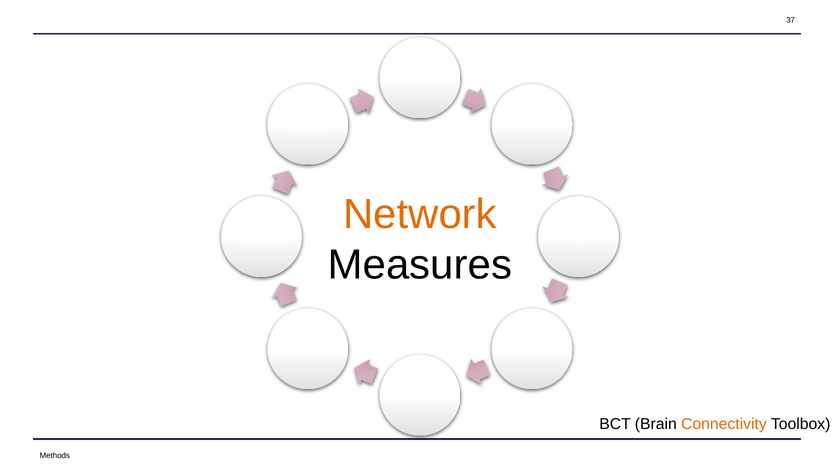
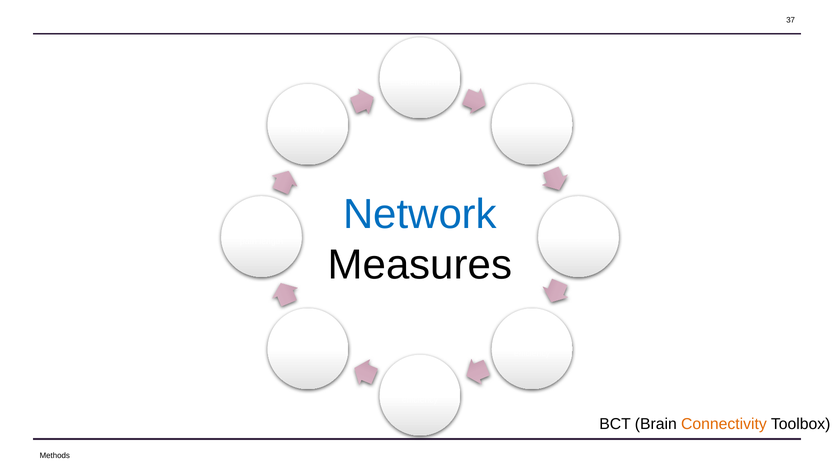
Network colour: orange -> blue (420, 214)
